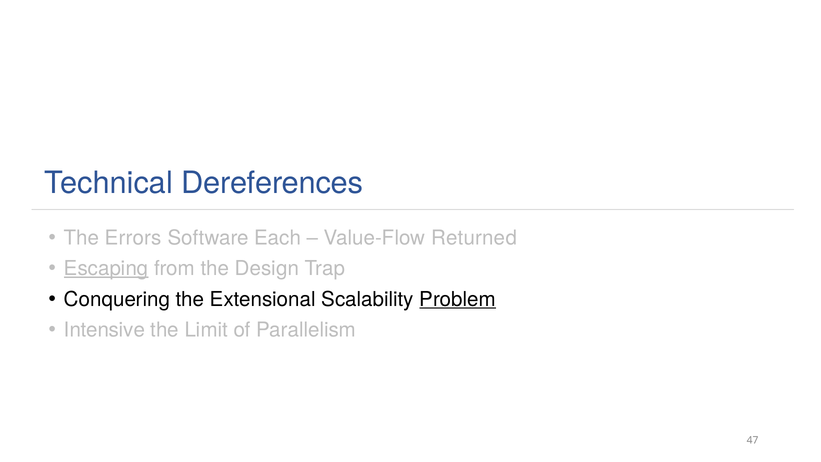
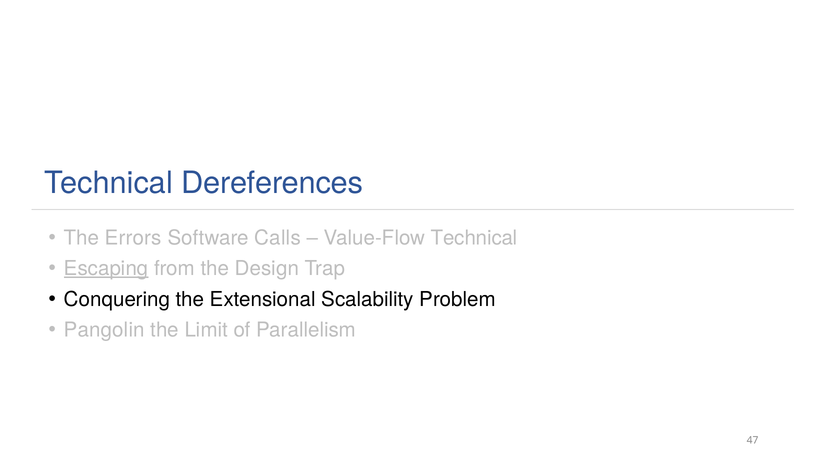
Each: Each -> Calls (278, 238)
Value-Flow Returned: Returned -> Technical (474, 238)
Problem underline: present -> none (458, 299)
Intensive: Intensive -> Pangolin (104, 330)
